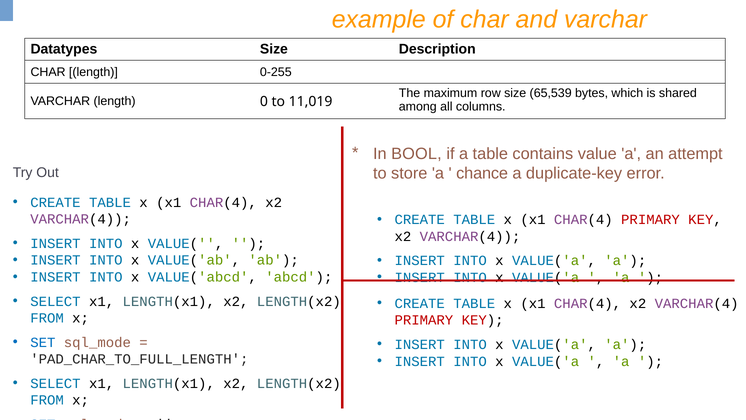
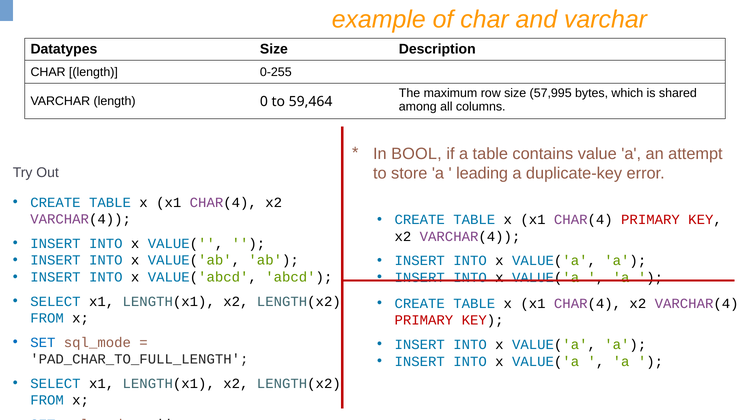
65,539: 65,539 -> 57,995 (551, 93)
11,019: 11,019 -> 59,464 (311, 102)
chance: chance -> leading (482, 173)
